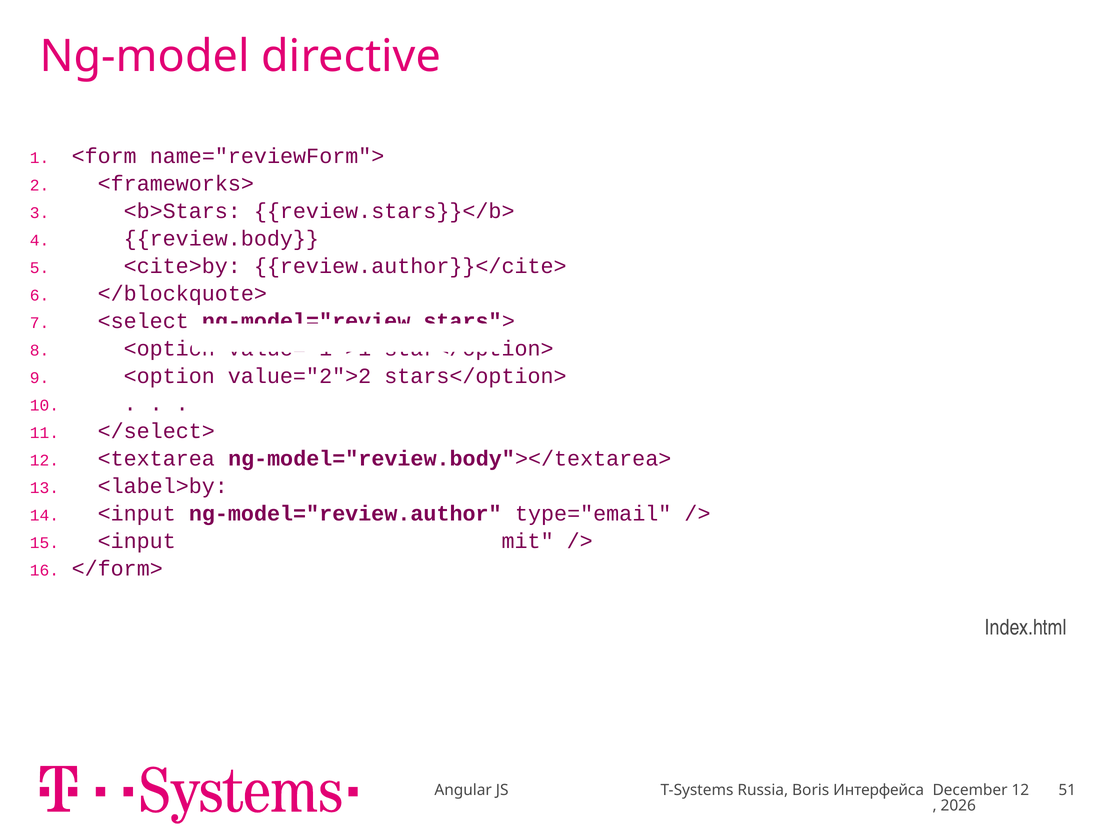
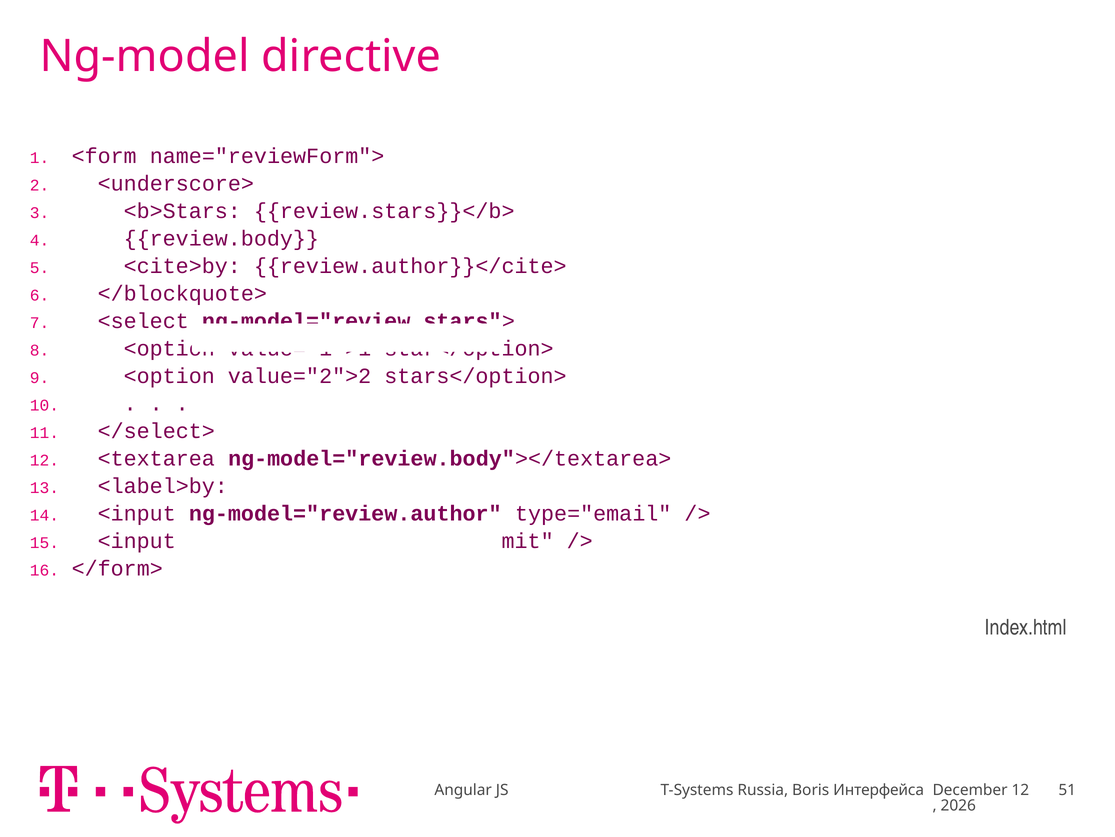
<frameworks>: <frameworks> -> <underscore> (176, 183)
